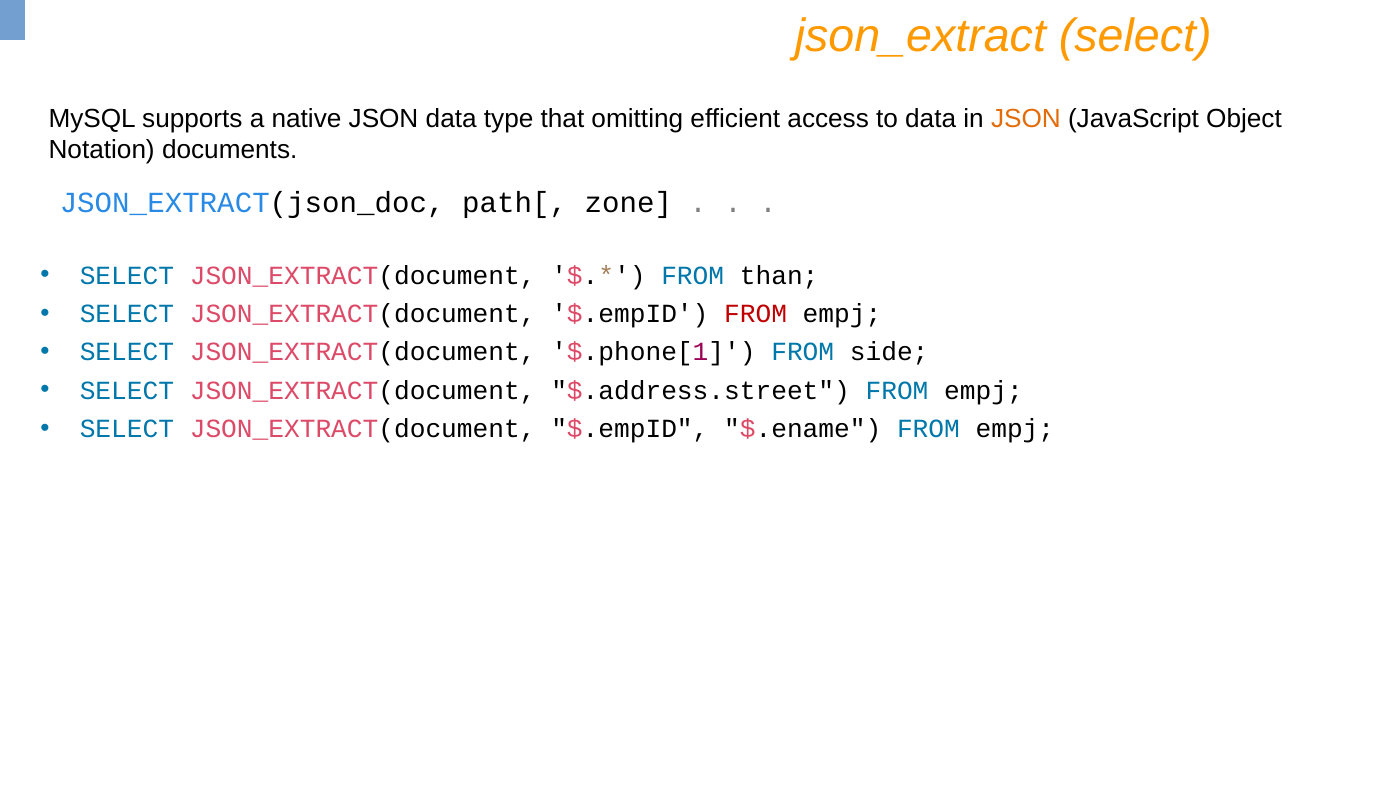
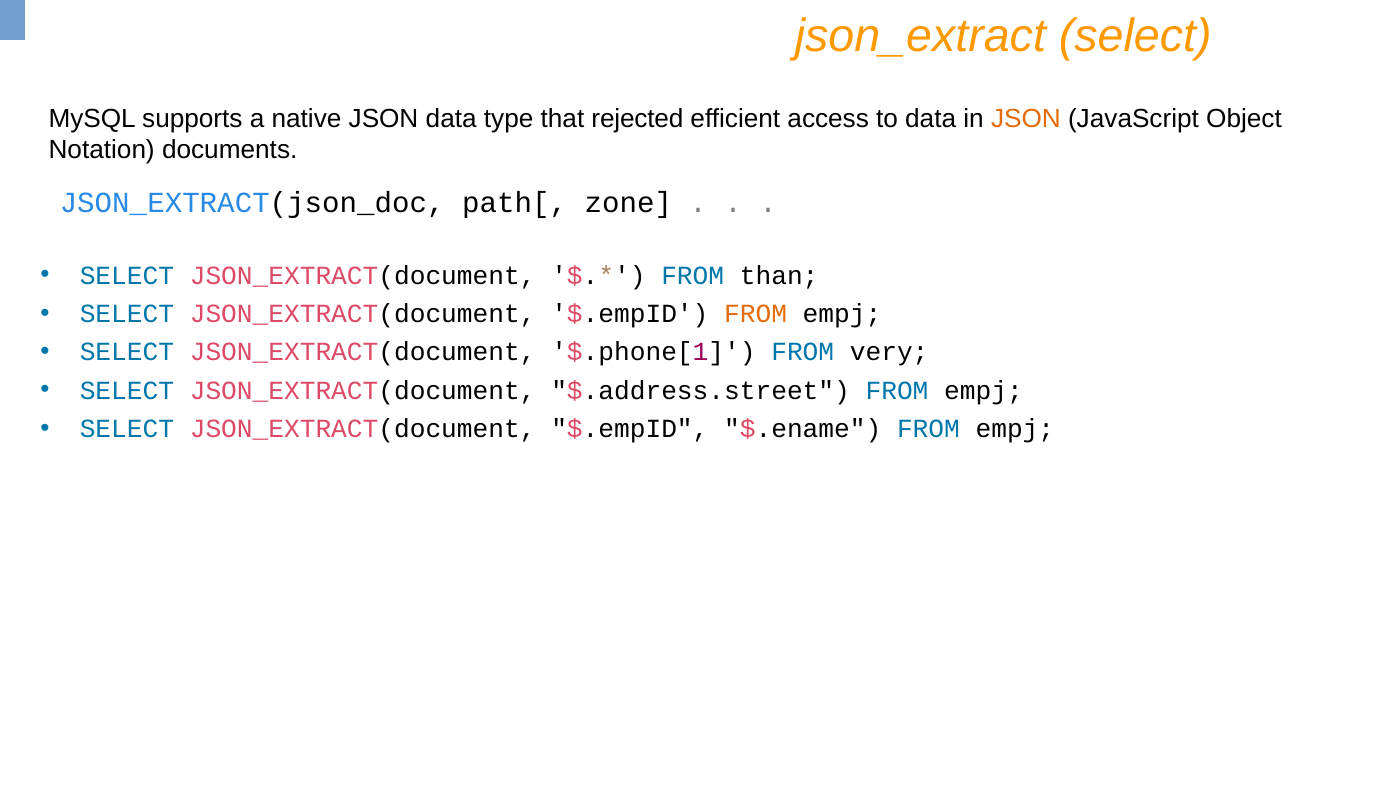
omitting: omitting -> rejected (637, 119)
FROM colour: red -> orange (756, 314)
side: side -> very (889, 352)
